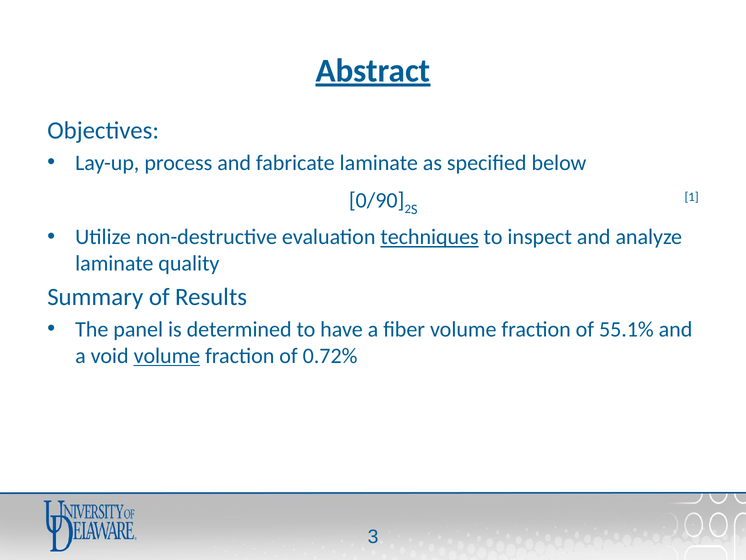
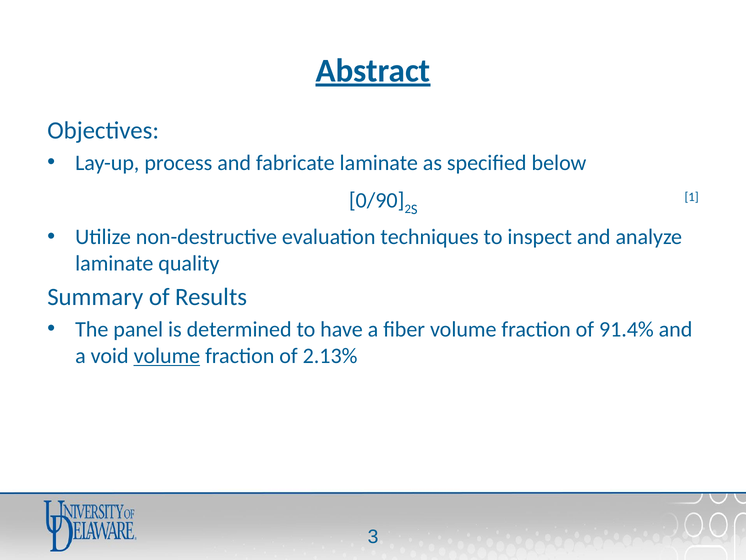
techniques underline: present -> none (430, 237)
55.1%: 55.1% -> 91.4% (626, 329)
0.72%: 0.72% -> 2.13% (330, 356)
